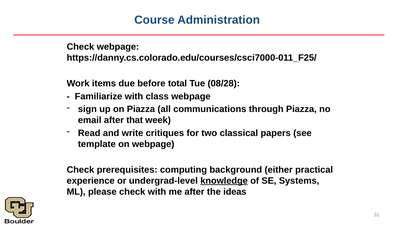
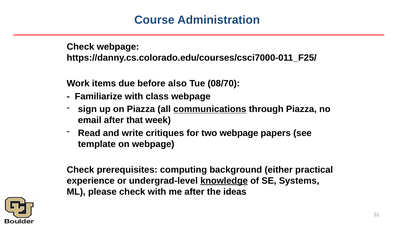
total: total -> also (177, 84)
08/28: 08/28 -> 08/70 (224, 84)
communications underline: none -> present (210, 109)
two classical: classical -> webpage (239, 133)
